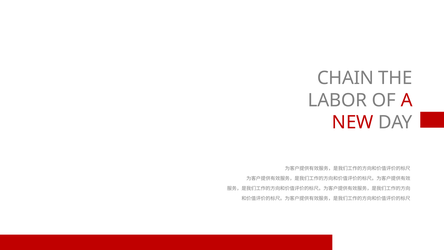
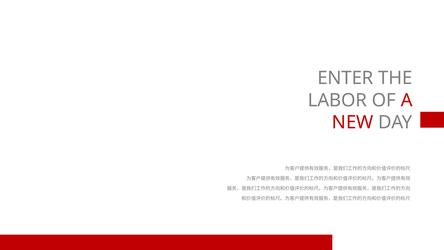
CHAIN: CHAIN -> ENTER (345, 78)
